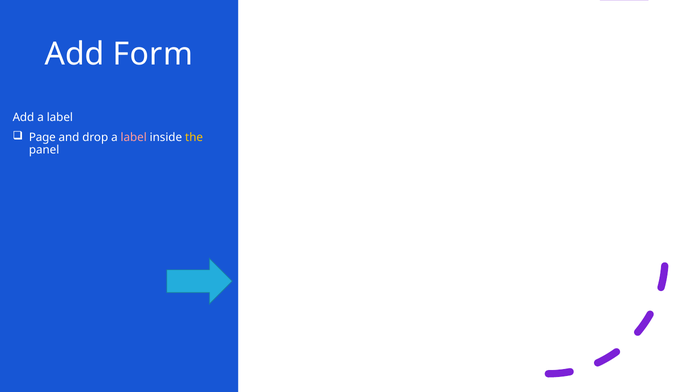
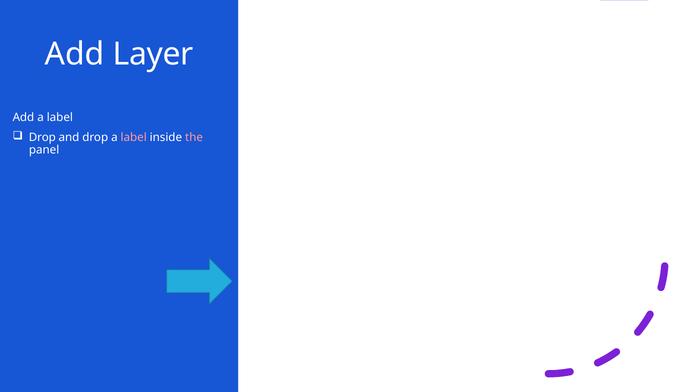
Form: Form -> Layer (153, 54)
Page: Page -> Drop (42, 137)
the colour: yellow -> pink (194, 137)
